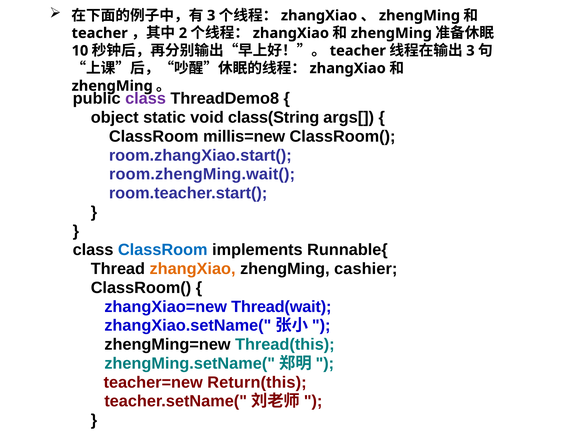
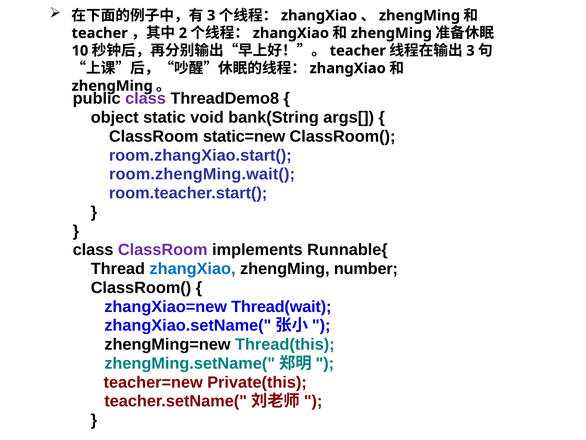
class(String: class(String -> bank(String (274, 117)
millis=new: millis=new -> static=new (244, 136)
ClassRoom colour: blue -> purple (163, 250)
zhangXiao colour: orange -> blue (193, 269)
cashier: cashier -> number (366, 269)
Return(this: Return(this -> Private(this (257, 382)
